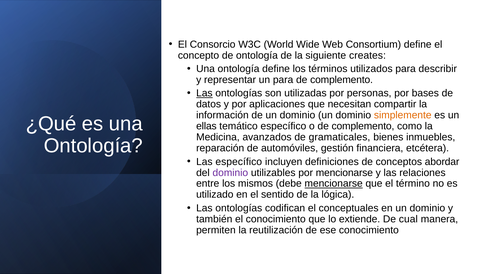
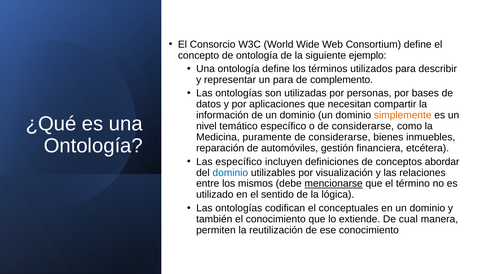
creates: creates -> ejemplo (368, 55)
Las underline: present -> none (204, 93)
ellas: ellas -> nivel (206, 126)
o de complemento: complemento -> considerarse (363, 126)
avanzados: avanzados -> puramente (267, 137)
gramaticales: gramaticales -> considerarse (340, 137)
dominio colour: purple -> blue (230, 173)
por mencionarse: mencionarse -> visualización (344, 173)
